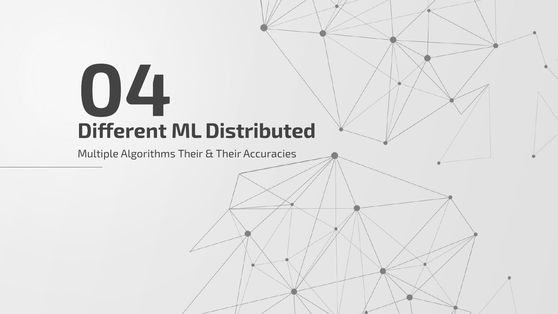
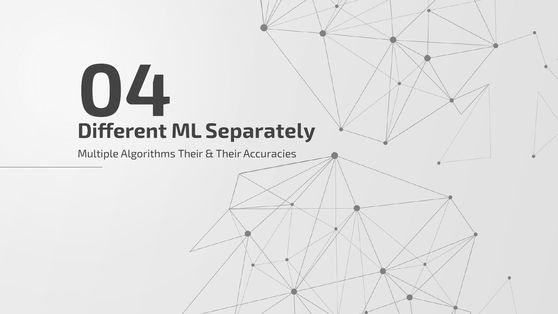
Distributed: Distributed -> Separately (260, 131)
